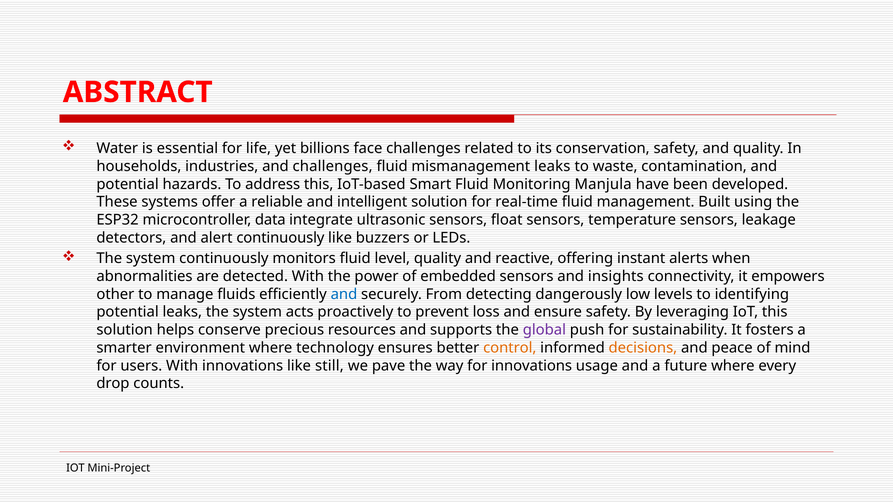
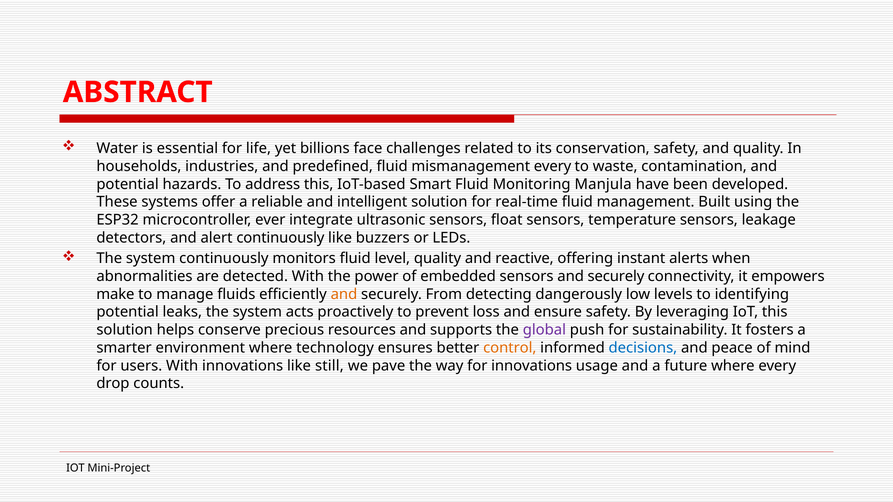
and challenges: challenges -> predefined (333, 166)
mismanagement leaks: leaks -> every (552, 166)
data: data -> ever (270, 220)
sensors and insights: insights -> securely (616, 277)
other: other -> make (115, 294)
and colour: blue -> orange (344, 294)
decisions colour: orange -> blue (643, 348)
